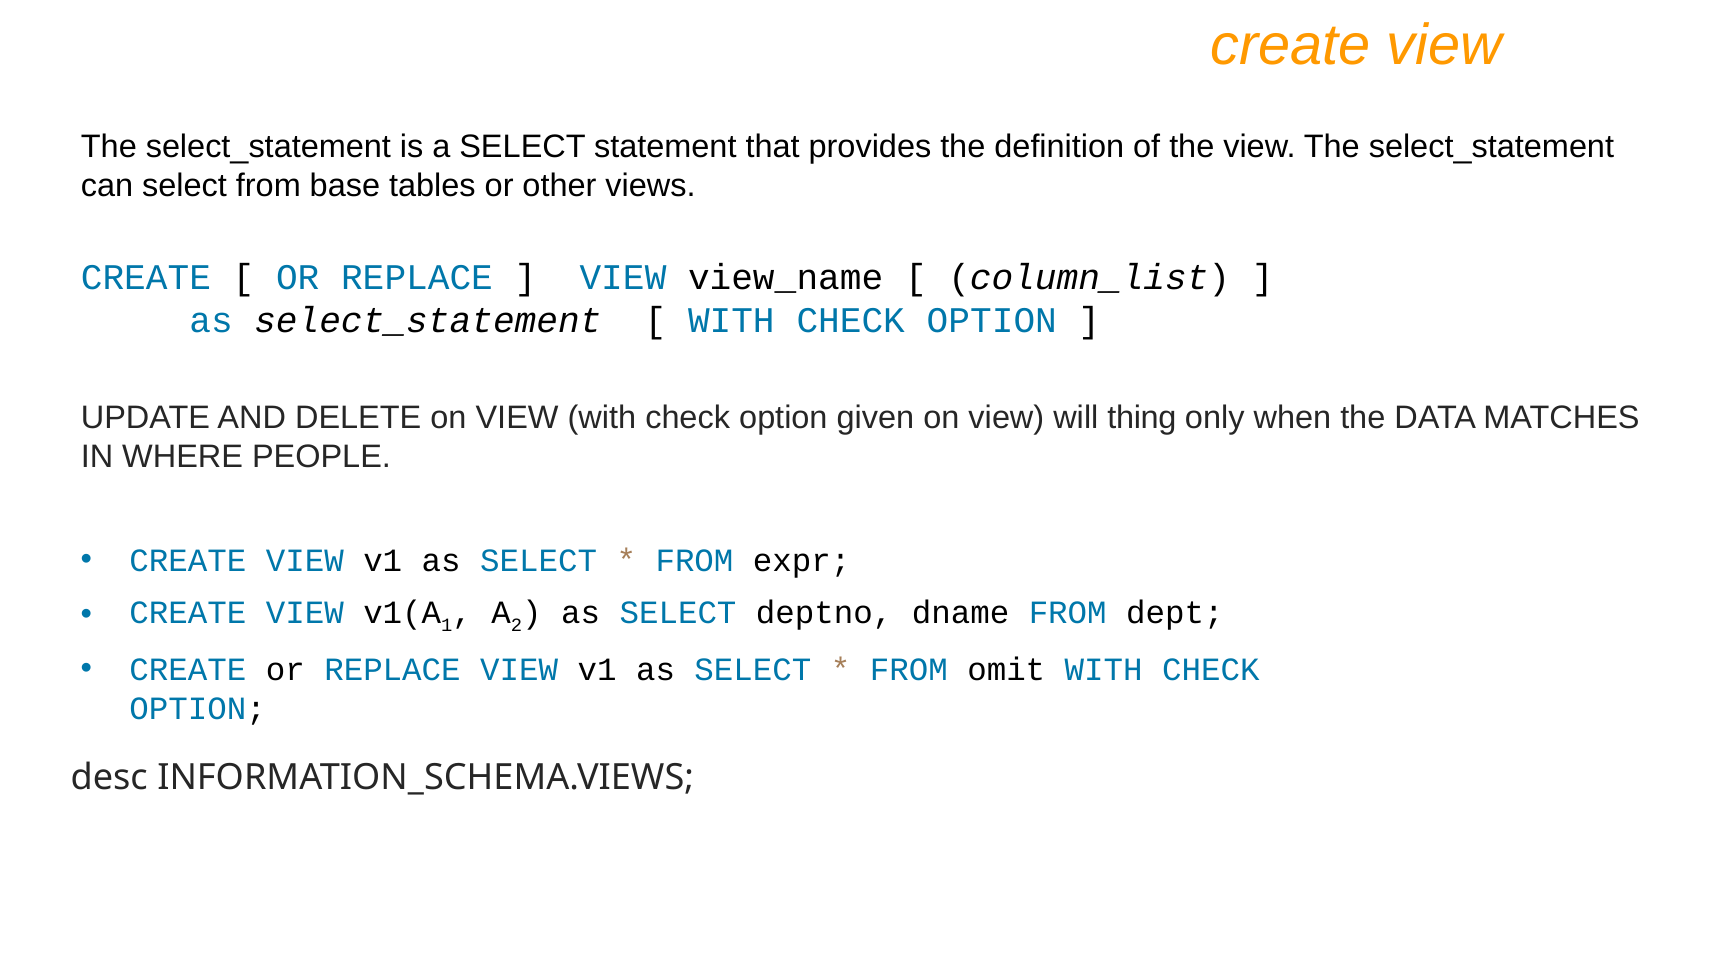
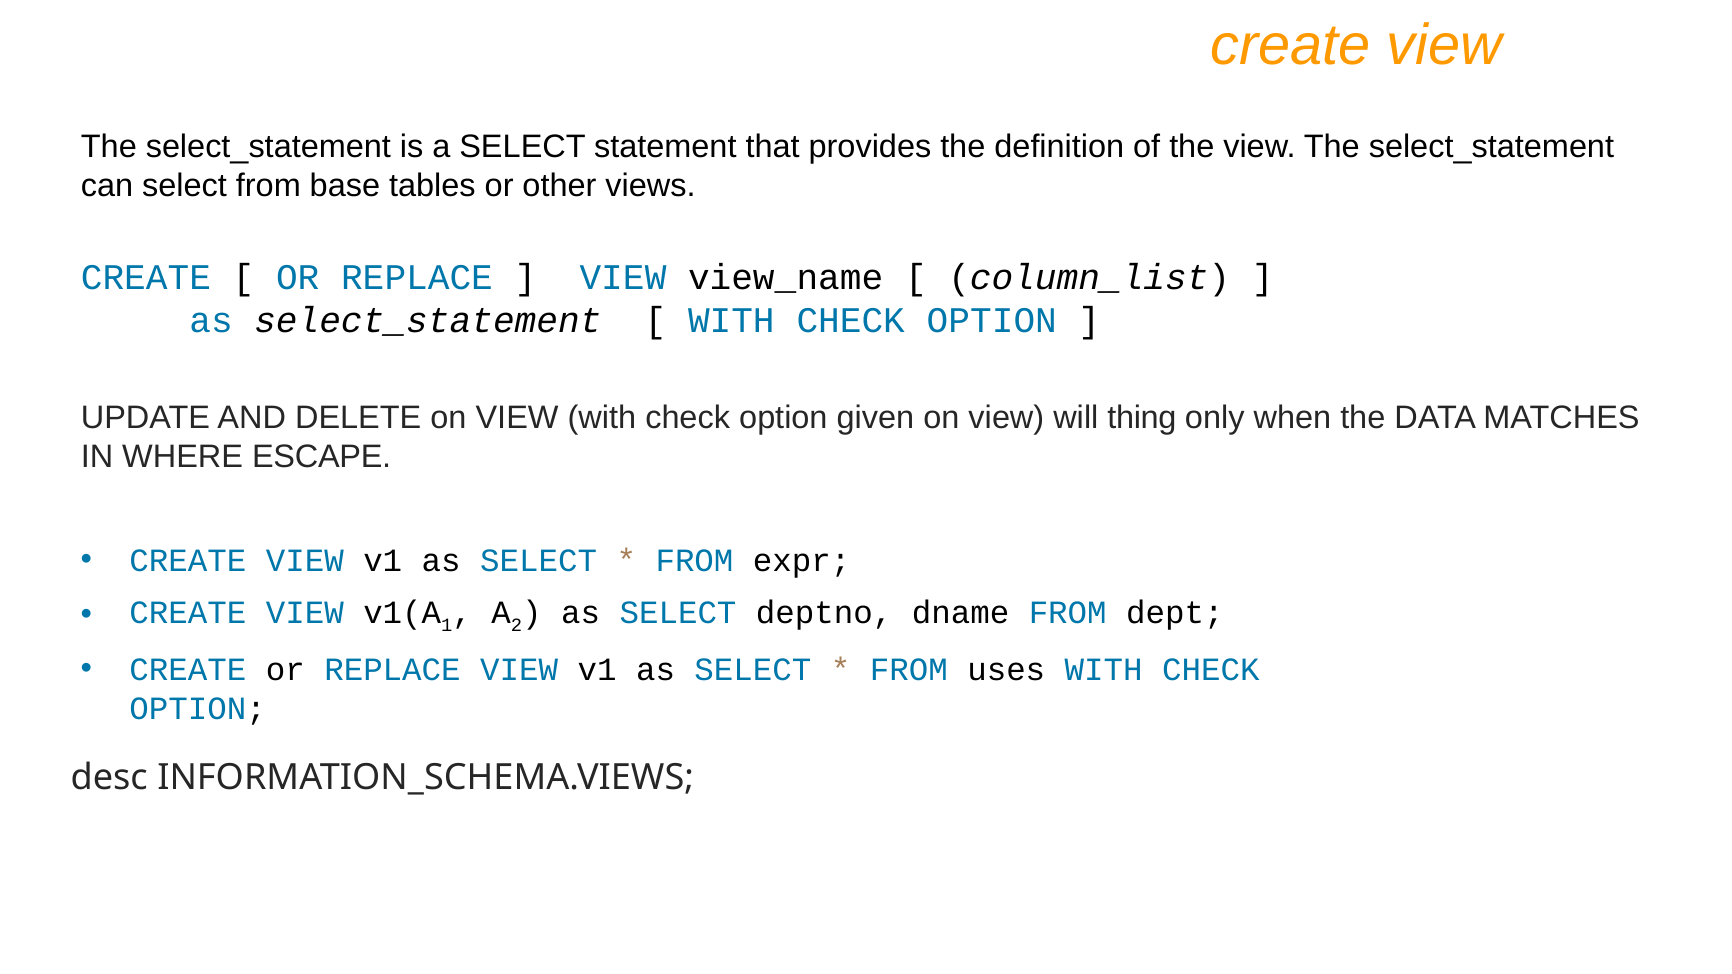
PEOPLE: PEOPLE -> ESCAPE (322, 457)
omit: omit -> uses (1006, 670)
